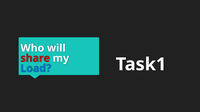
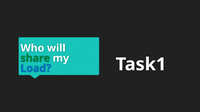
share colour: red -> green (35, 58)
